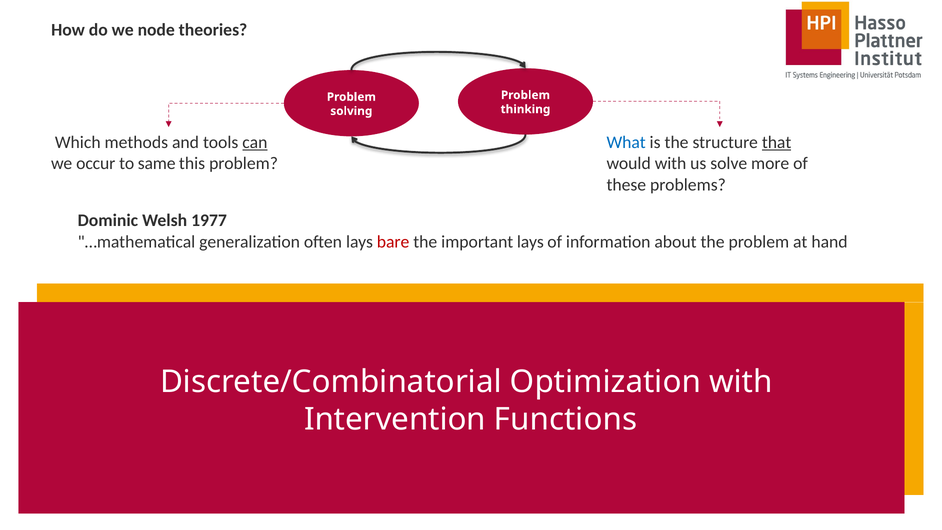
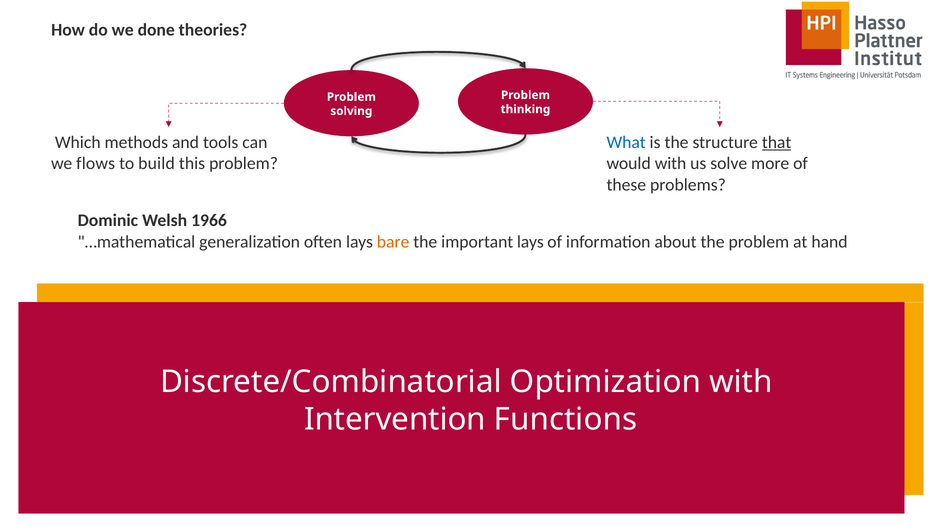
node: node -> done (156, 30)
can underline: present -> none (255, 142)
occur: occur -> flows (96, 164)
same: same -> build (157, 164)
1977: 1977 -> 1966 (209, 220)
bare colour: red -> orange (393, 242)
